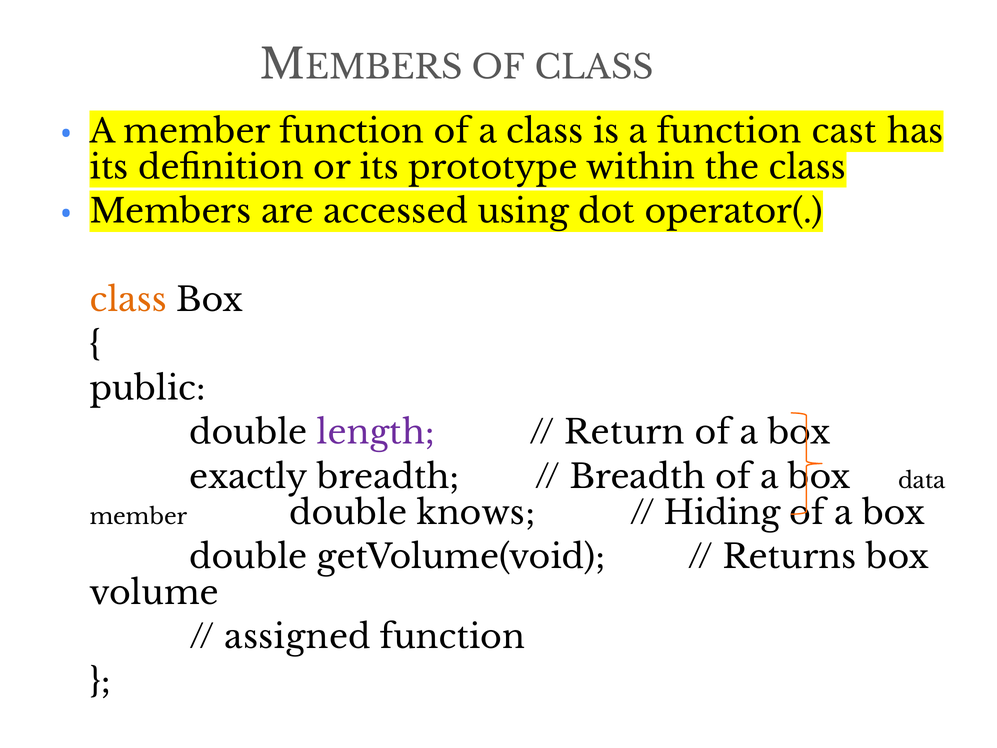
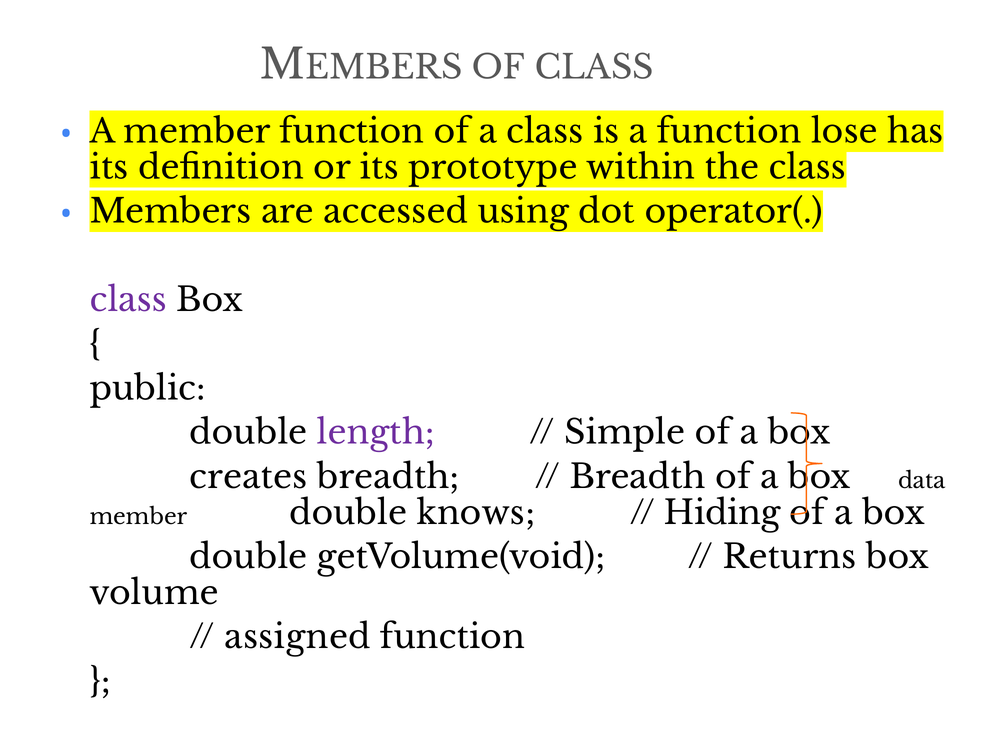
cast: cast -> lose (844, 132)
class colour: orange -> purple (128, 300)
Return: Return -> Simple (625, 433)
exactly: exactly -> creates (248, 477)
